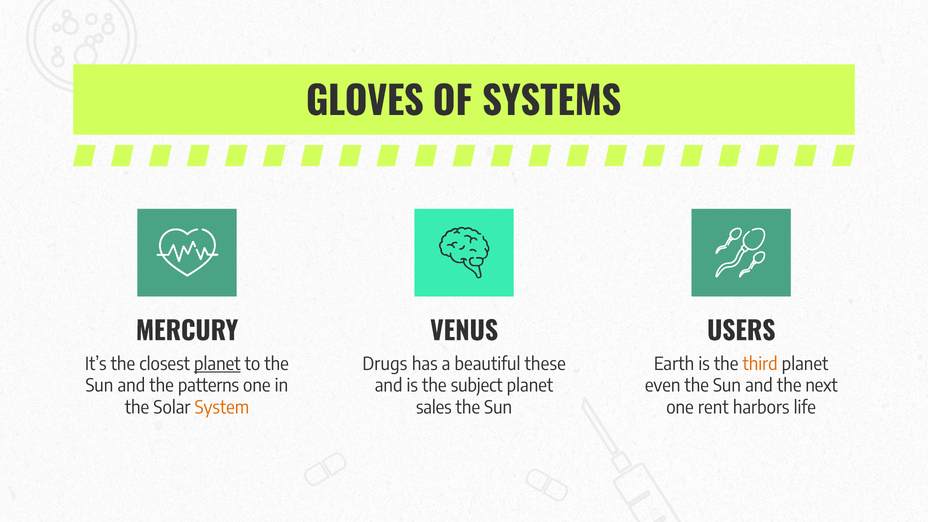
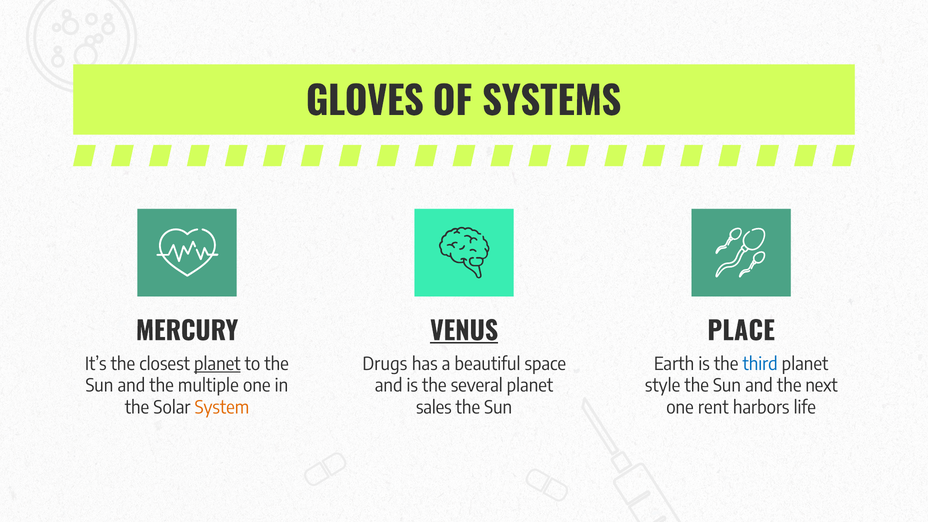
VENUS underline: none -> present (464, 332)
USERS: USERS -> PLACE (741, 332)
these: these -> space (545, 364)
third colour: orange -> blue (760, 364)
patterns: patterns -> multiple (208, 386)
subject: subject -> several (477, 386)
even: even -> style (663, 386)
